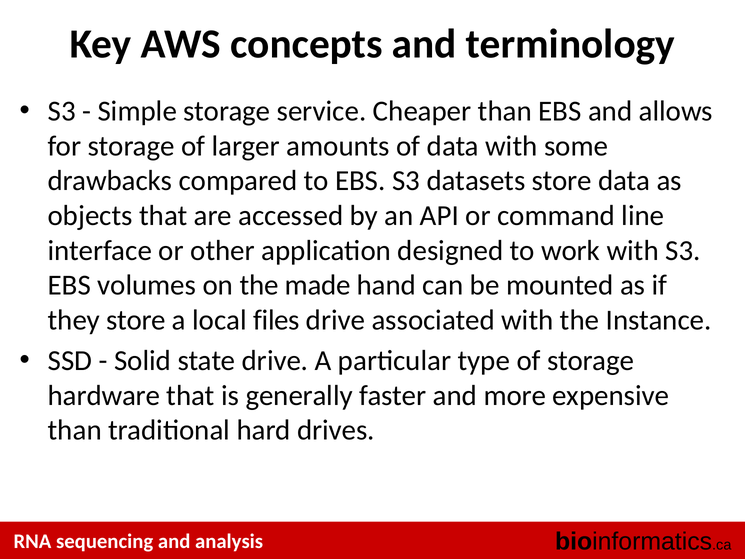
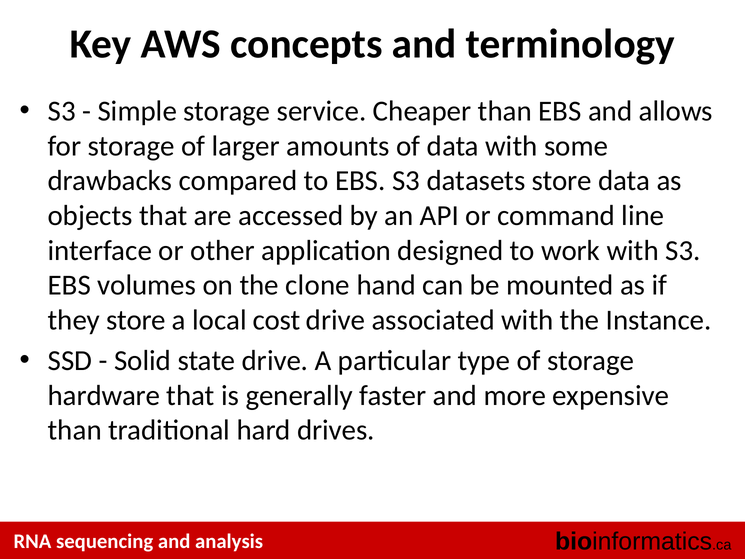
made: made -> clone (318, 285)
files: files -> cost (276, 320)
